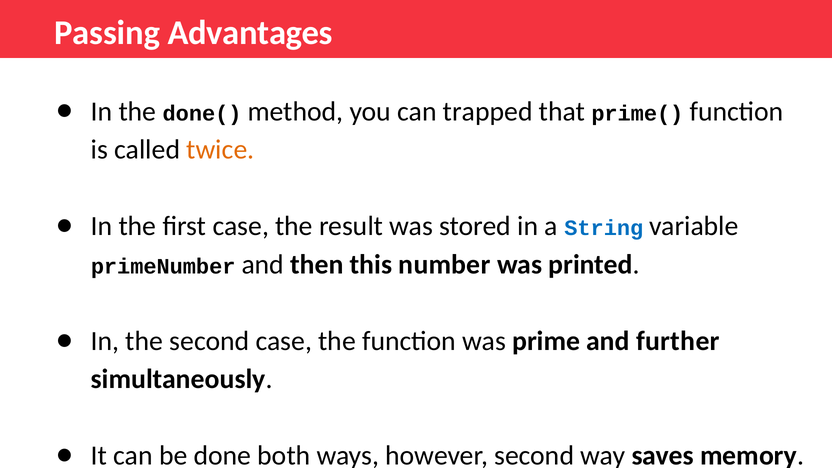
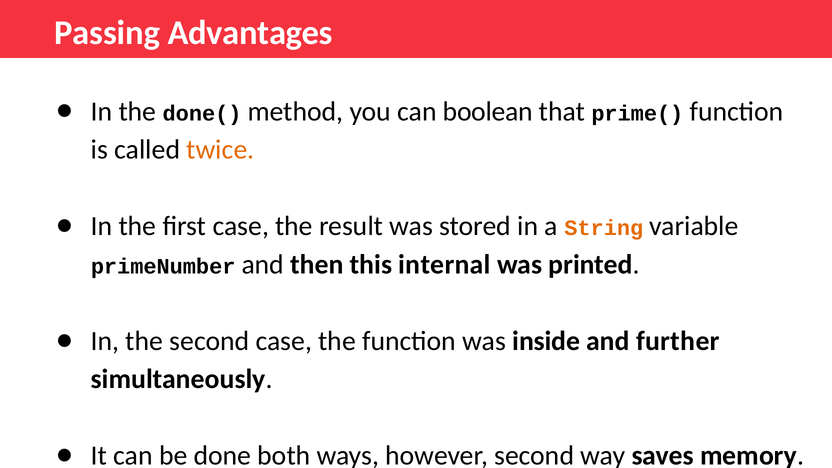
trapped: trapped -> boolean (488, 111)
String colour: blue -> orange (604, 228)
number: number -> internal (444, 264)
prime: prime -> inside (546, 341)
